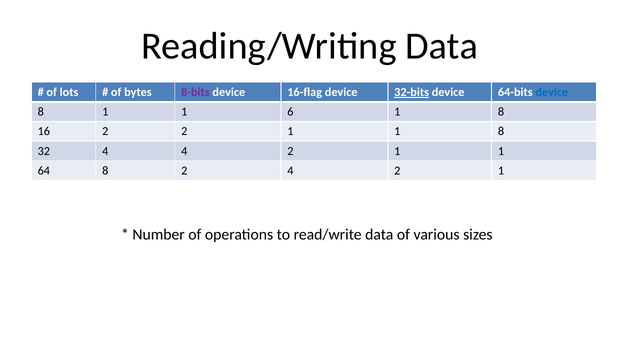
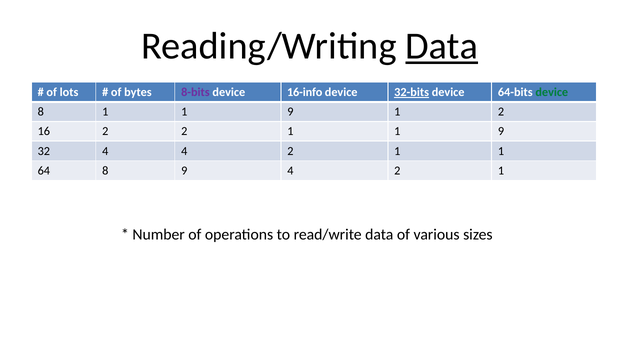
Data underline: none -> present (442, 46)
16-flag: 16-flag -> 16-info (305, 92)
device colour: blue -> green (552, 92)
8 1 1 6: 6 -> 9 (290, 112)
8: 8 -> 2 (501, 112)
2 1 1 8: 8 -> 9 (501, 132)
8 2: 2 -> 9 (184, 171)
